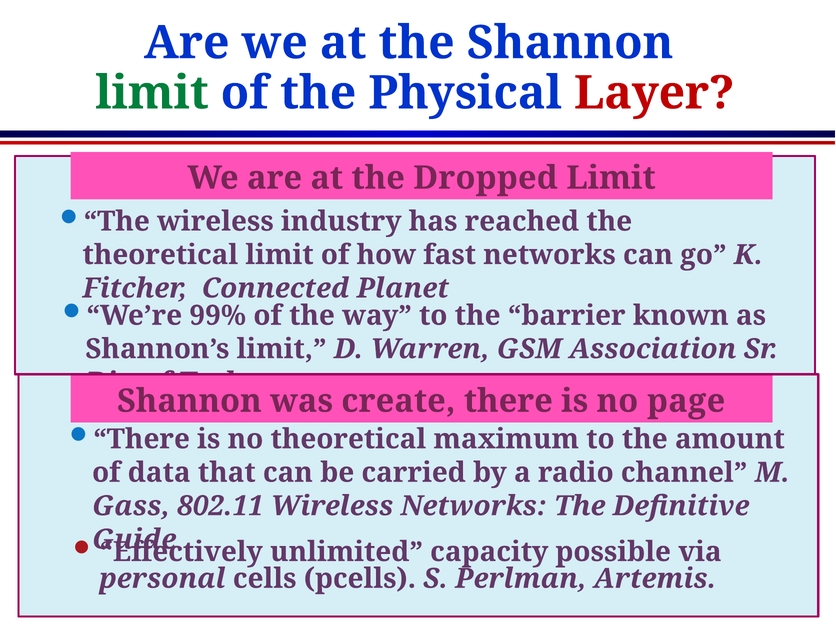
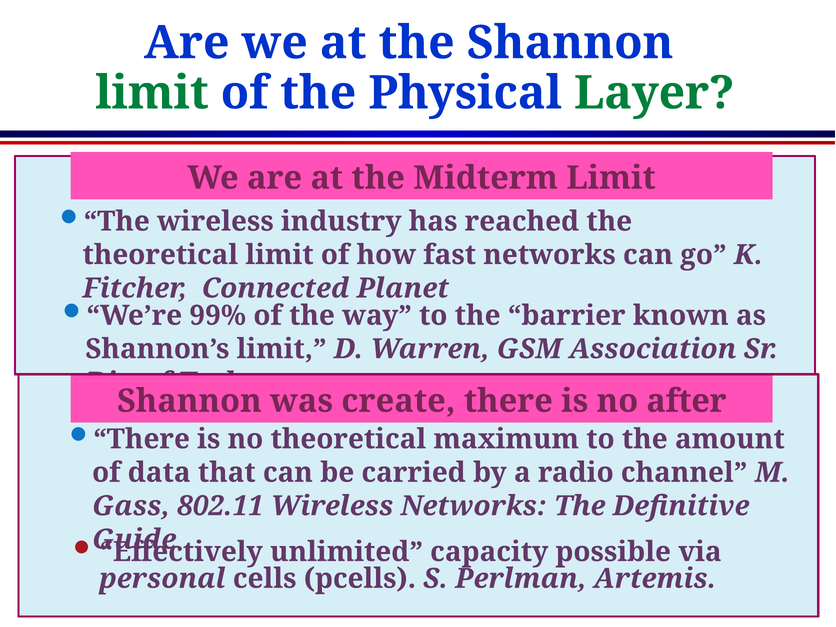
Layer colour: red -> green (654, 93)
Dropped: Dropped -> Midterm (486, 178)
page: page -> after (686, 401)
